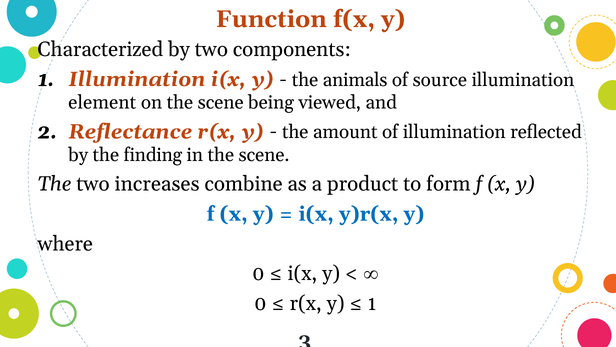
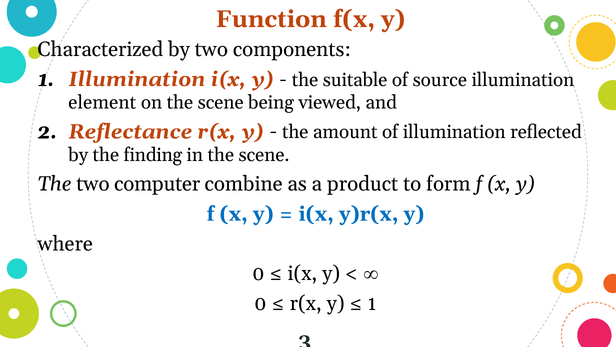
animals: animals -> suitable (355, 80)
increases: increases -> computer (157, 184)
